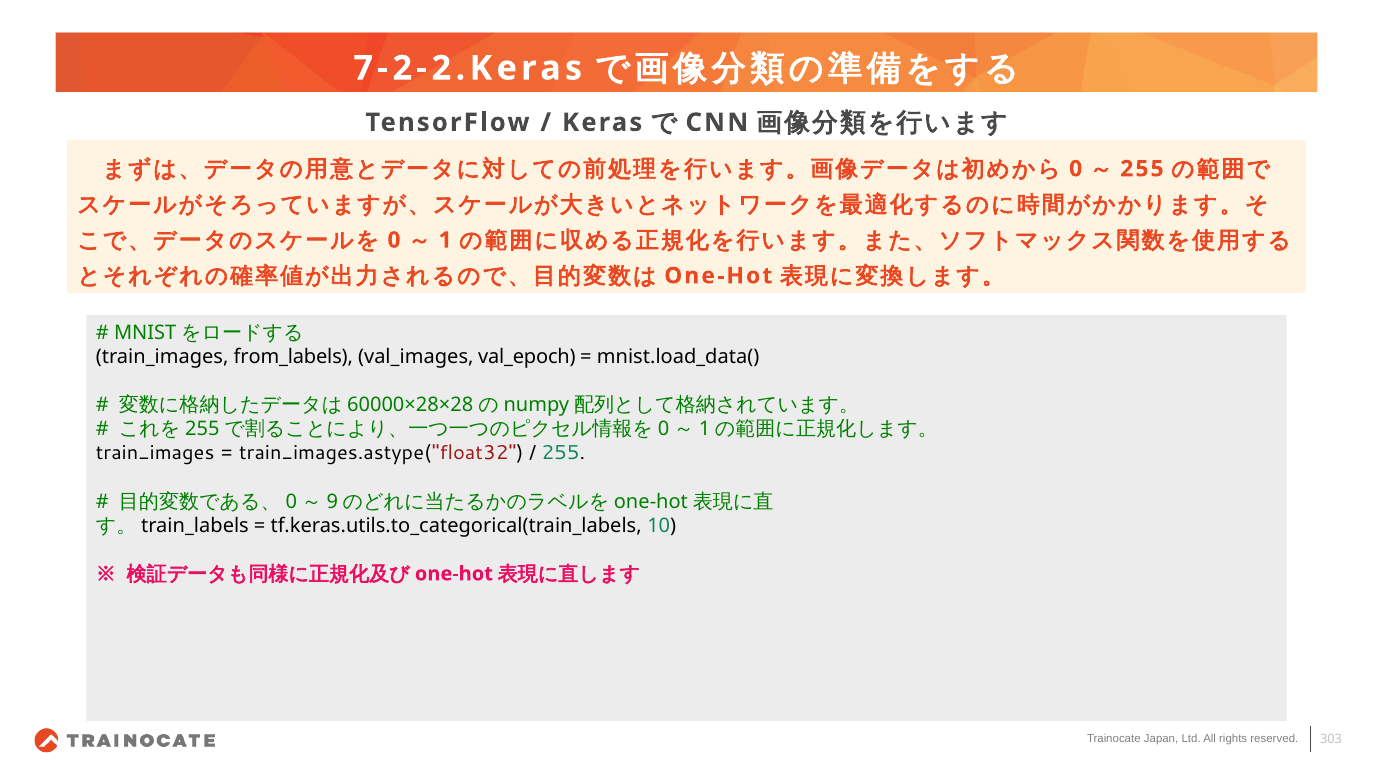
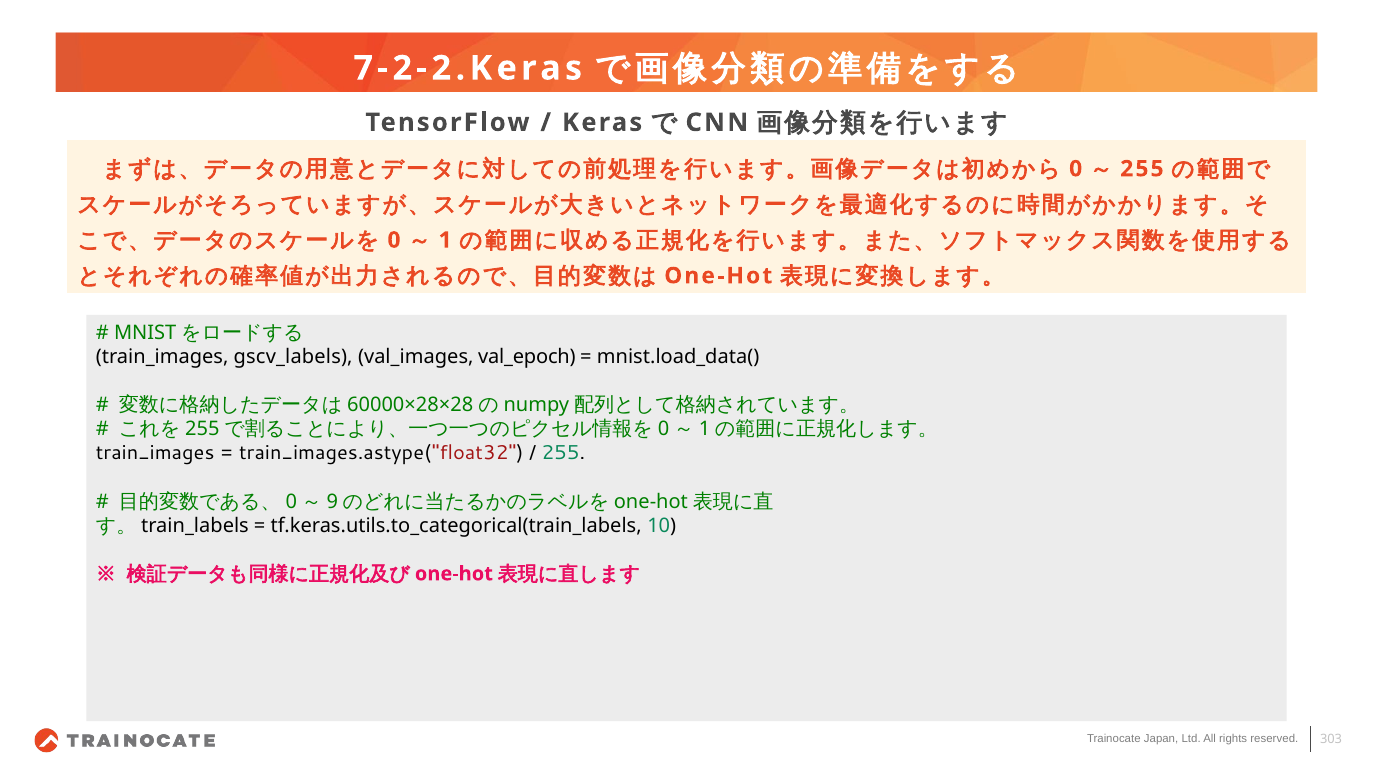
from_labels: from_labels -> gscv_labels (293, 357)
